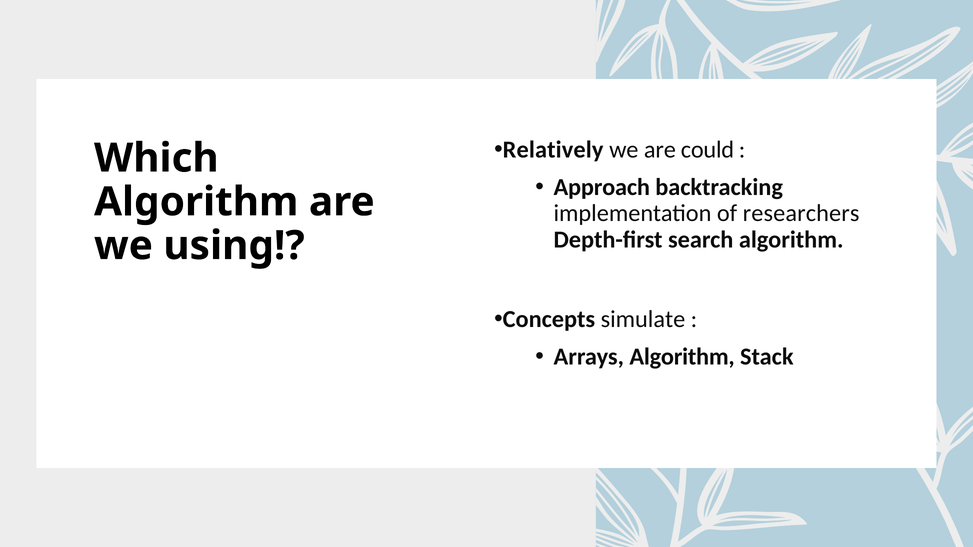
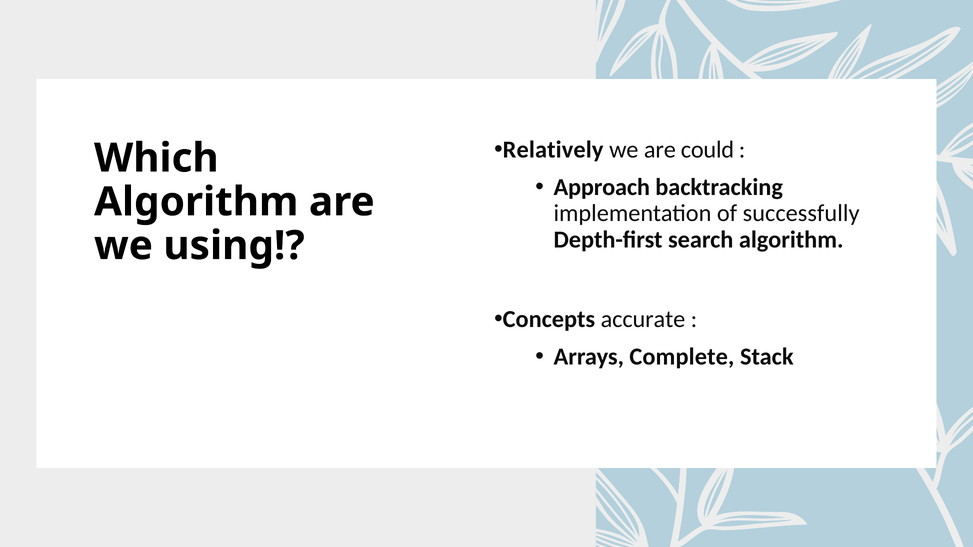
researchers: researchers -> successfully (801, 213)
simulate: simulate -> accurate (643, 319)
Arrays Algorithm: Algorithm -> Complete (682, 357)
